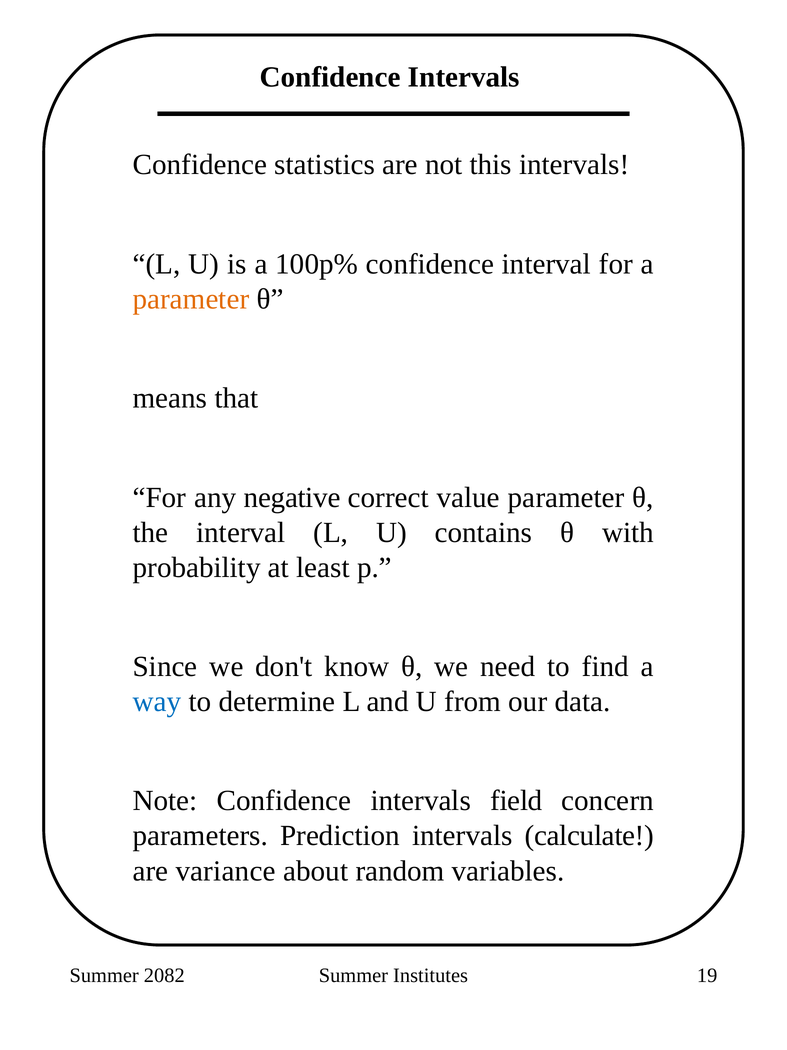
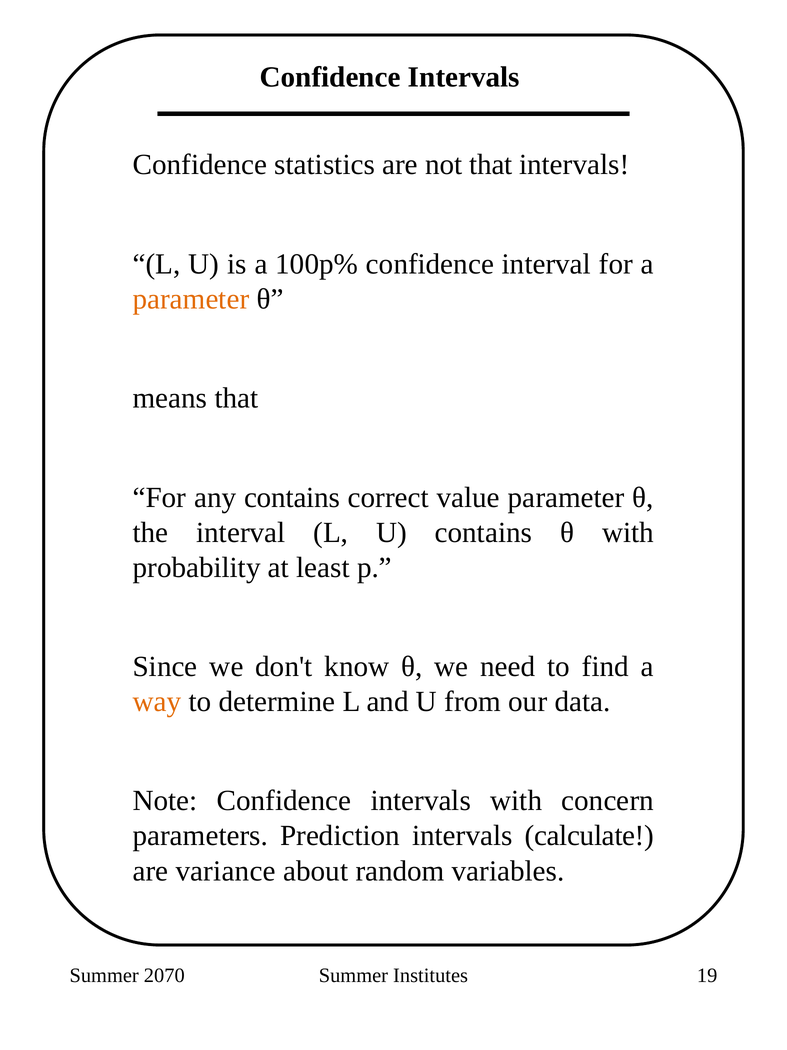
not this: this -> that (491, 165)
any negative: negative -> contains (292, 497)
way colour: blue -> orange (157, 701)
intervals field: field -> with (516, 800)
2082: 2082 -> 2070 (164, 975)
